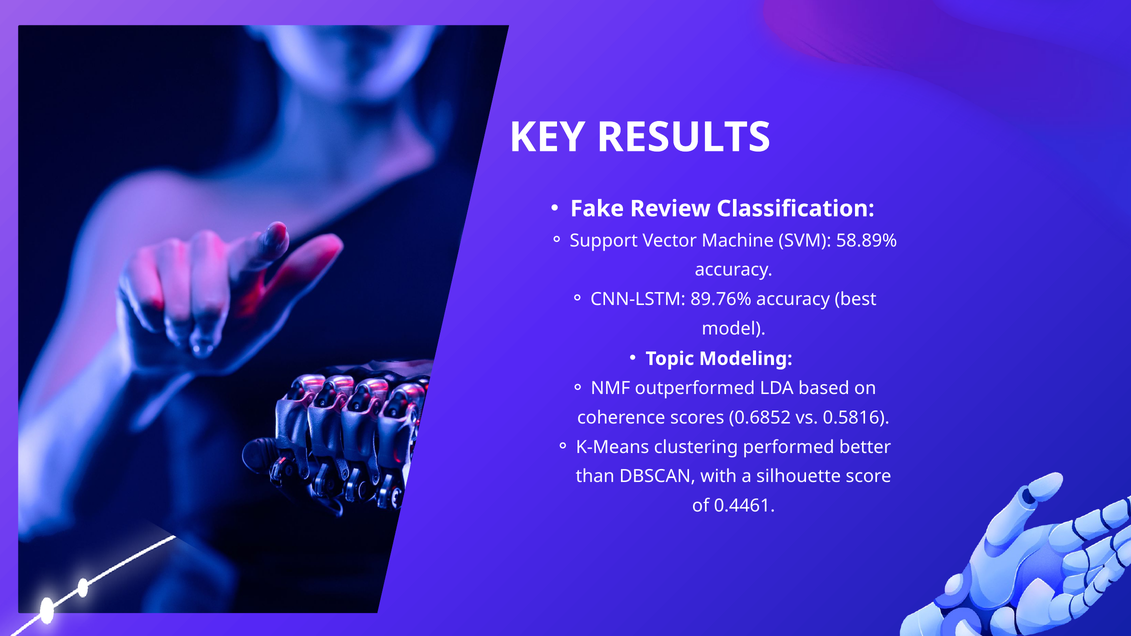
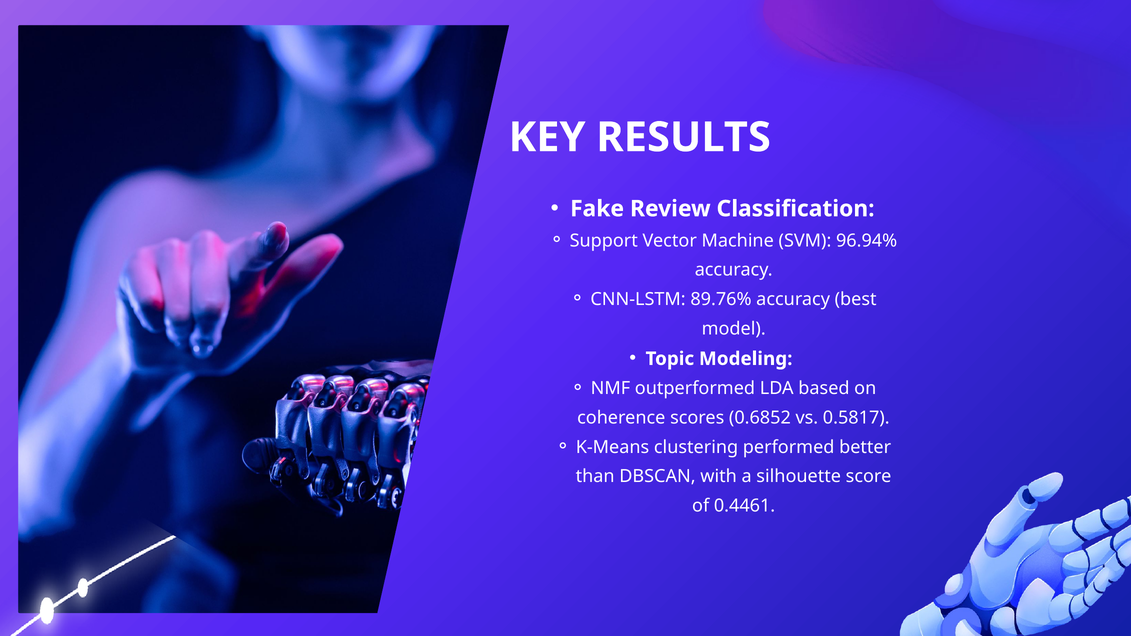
58.89%: 58.89% -> 96.94% (867, 241)
0.5816: 0.5816 -> 0.5817 (856, 418)
